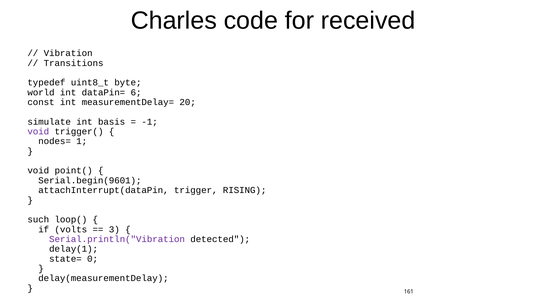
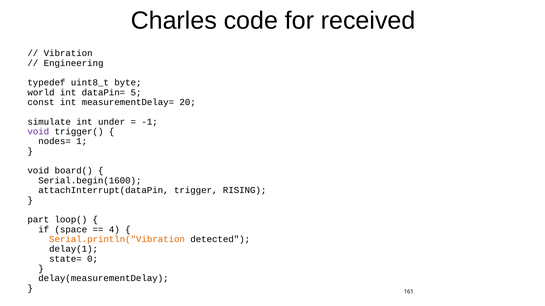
Transitions: Transitions -> Engineering (74, 63)
6: 6 -> 5 (136, 93)
basis: basis -> under (112, 122)
point(: point( -> board( (74, 171)
Serial.begin(9601: Serial.begin(9601 -> Serial.begin(1600 (90, 181)
such: such -> part (38, 220)
volts: volts -> space (71, 230)
3: 3 -> 4 (114, 230)
Serial.println("Vibration colour: purple -> orange (117, 240)
